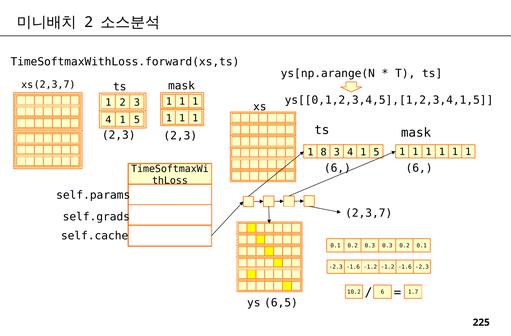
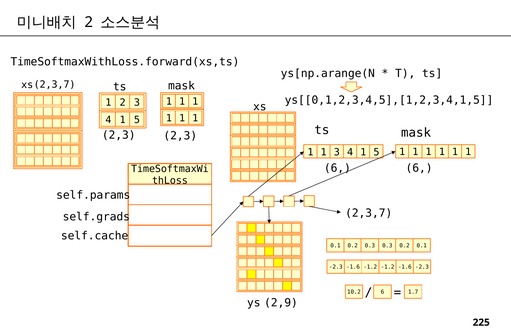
8: 8 -> 1 (324, 152)
6,5: 6,5 -> 2,9 (281, 303)
